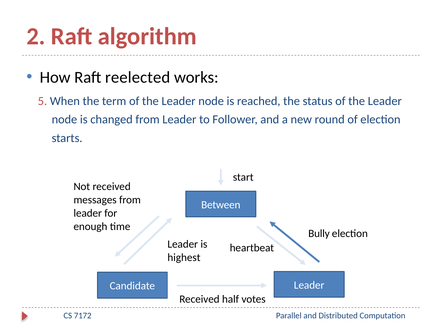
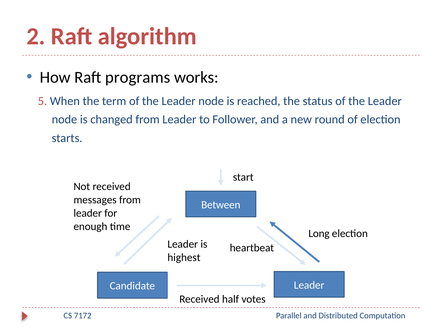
reelected: reelected -> programs (138, 77)
Bully: Bully -> Long (319, 233)
